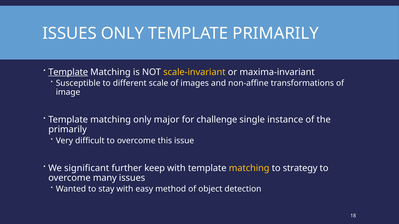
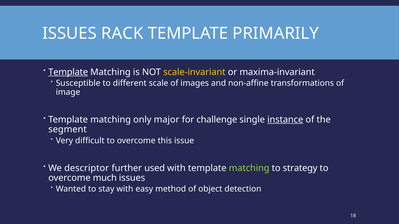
ISSUES ONLY: ONLY -> RACK (122, 34)
instance underline: none -> present (285, 120)
primarily: primarily -> segment (68, 130)
significant: significant -> descriptor (87, 168)
keep: keep -> used (155, 168)
matching colour: yellow -> light green (249, 168)
many: many -> much (105, 178)
